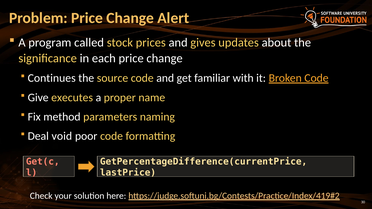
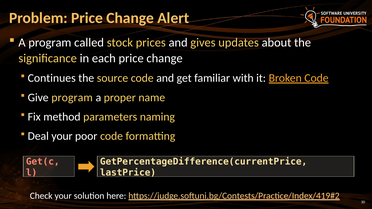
Give executes: executes -> program (72, 98)
Deal void: void -> your (62, 136)
